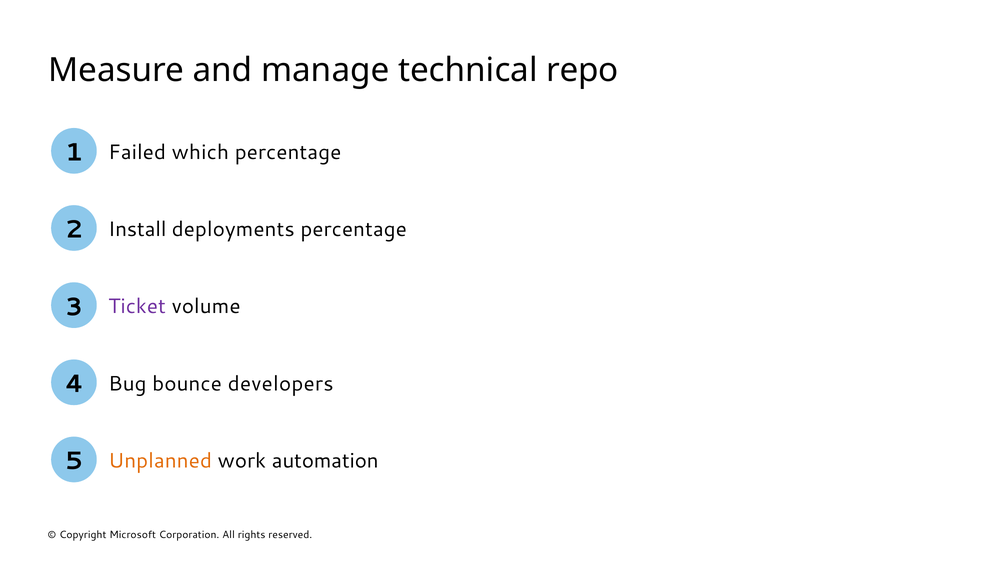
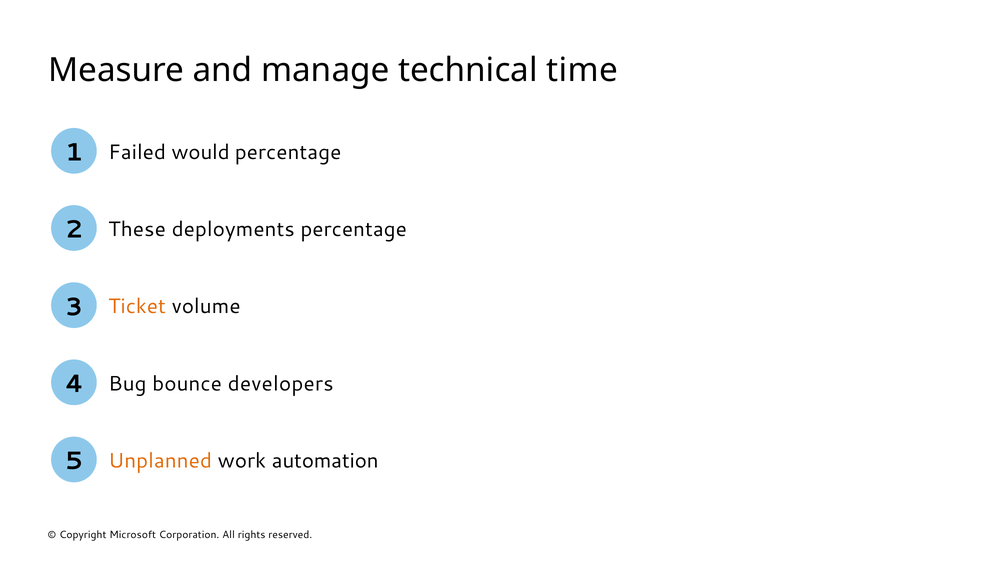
repo: repo -> time (582, 70)
which: which -> would (201, 152)
Install: Install -> These (137, 229)
Ticket colour: purple -> orange (137, 306)
